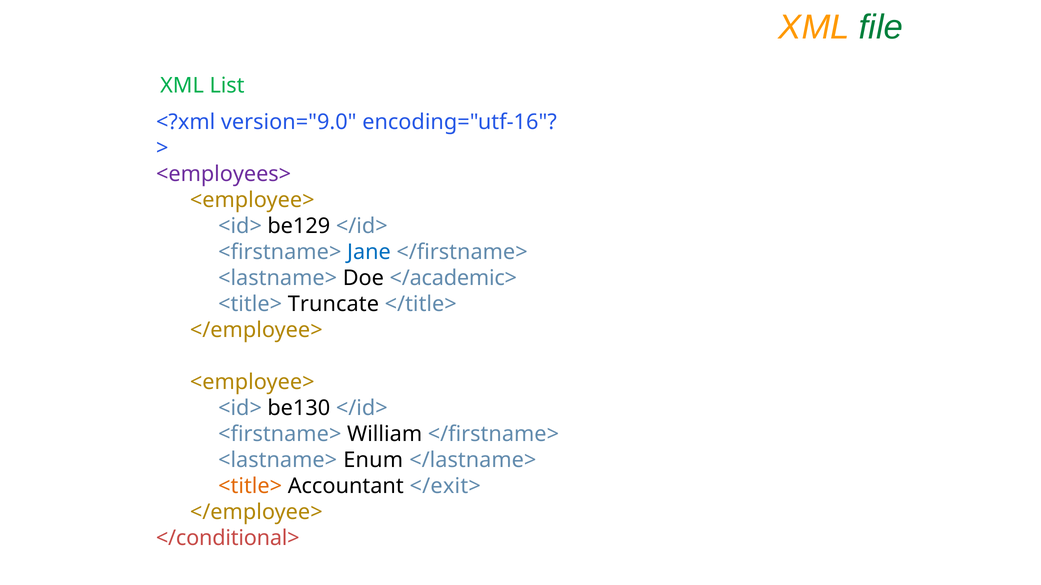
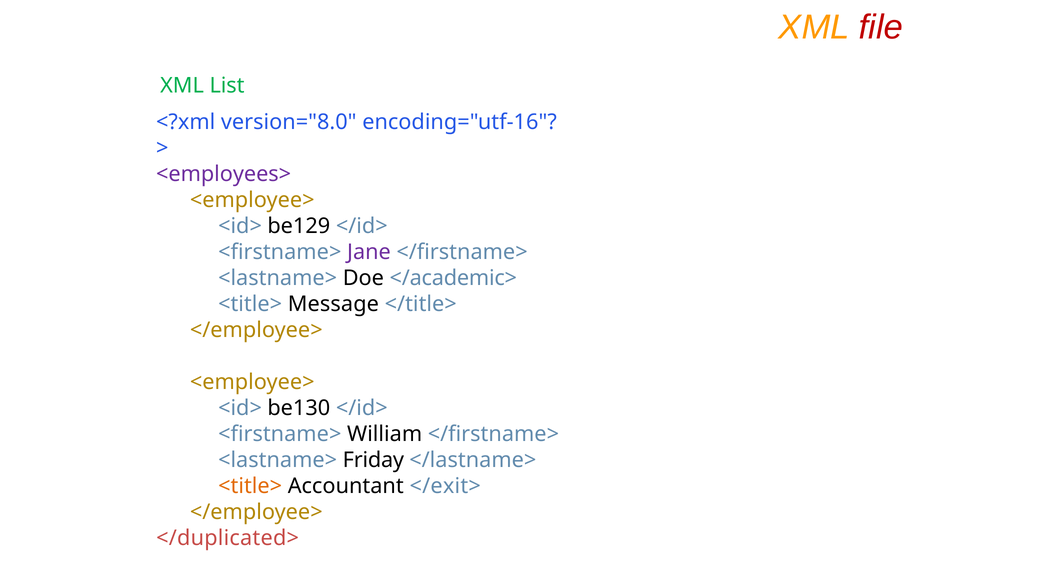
file colour: green -> red (881, 27)
version="9.0: version="9.0 -> version="8.0 (289, 122)
Jane colour: blue -> purple (369, 252)
Truncate: Truncate -> Message (333, 304)
Enum: Enum -> Friday (373, 461)
</conditional>: </conditional> -> </duplicated> (228, 539)
